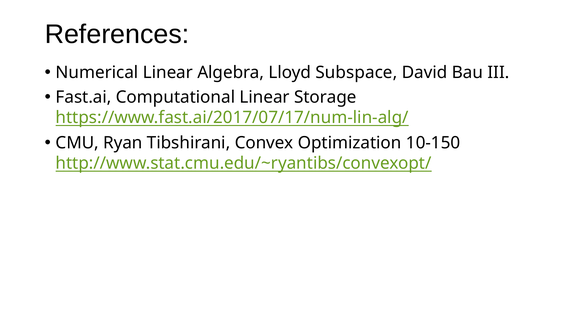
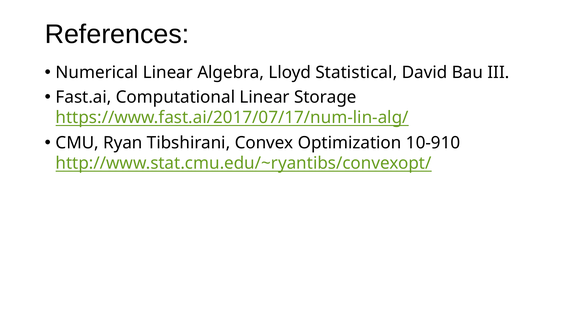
Subspace: Subspace -> Statistical (356, 73)
10-150: 10-150 -> 10-910 (433, 143)
